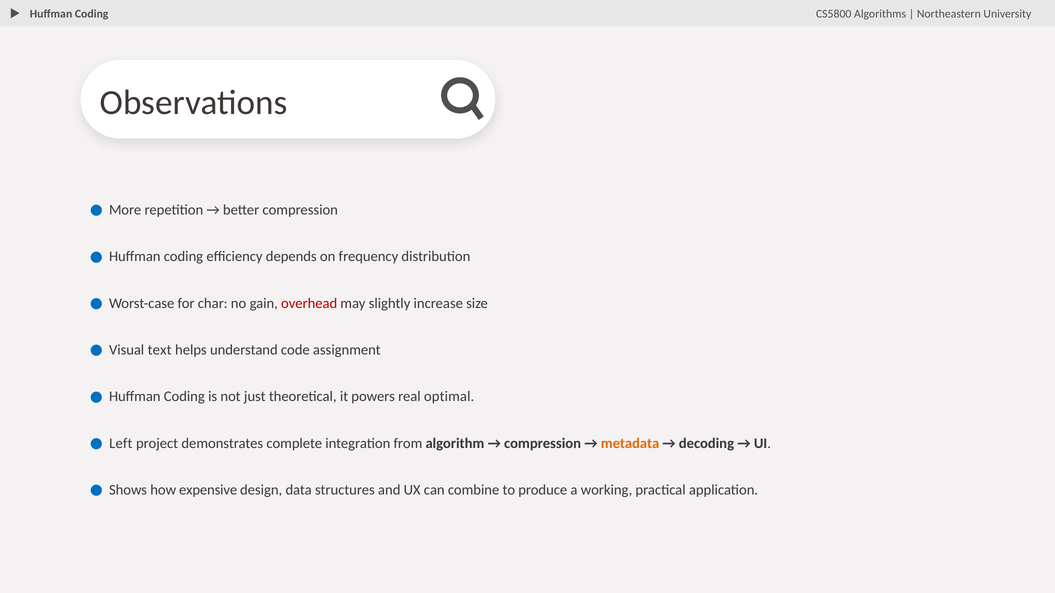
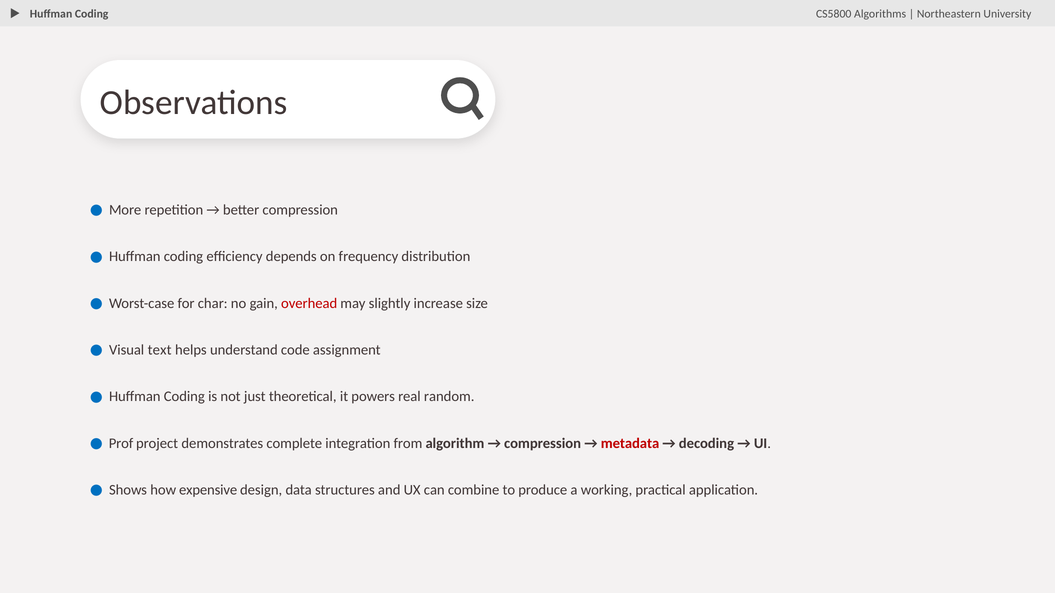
optimal: optimal -> random (449, 397)
Left: Left -> Prof (121, 444)
metadata colour: orange -> red (630, 444)
